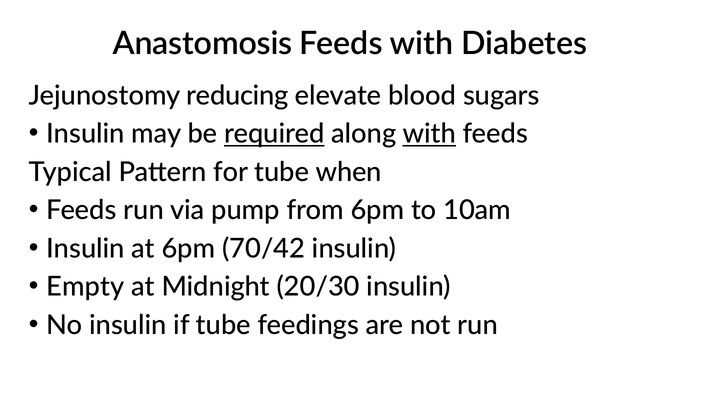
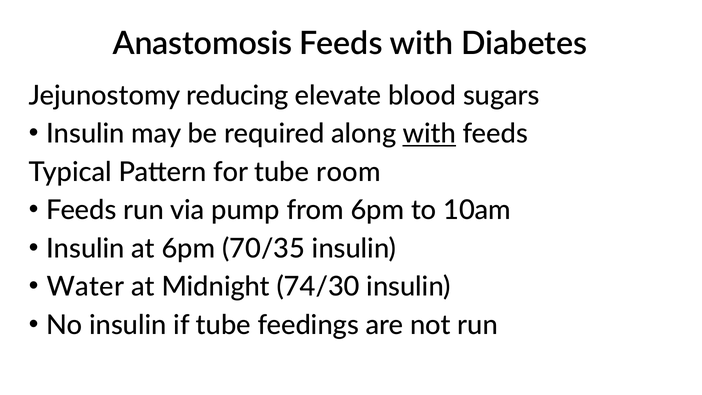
required underline: present -> none (274, 134)
when: when -> room (349, 172)
70/42: 70/42 -> 70/35 (264, 249)
Empty: Empty -> Water (85, 287)
20/30: 20/30 -> 74/30 (318, 287)
